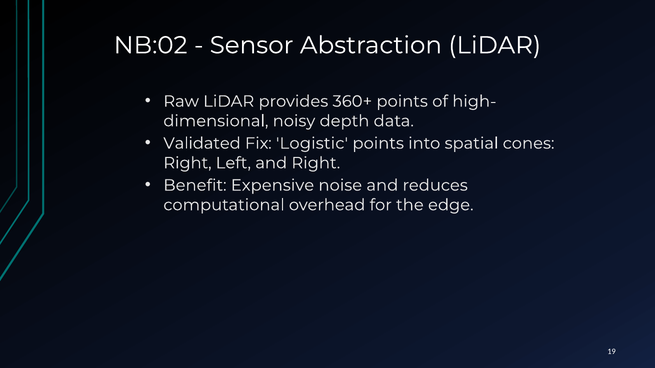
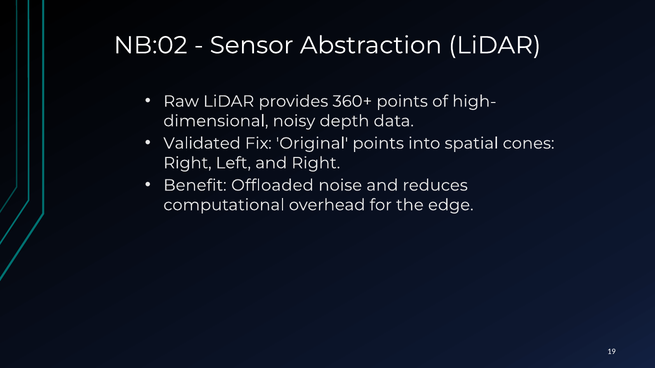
Logistic: Logistic -> Original (312, 144)
Expensive: Expensive -> Offloaded (272, 186)
